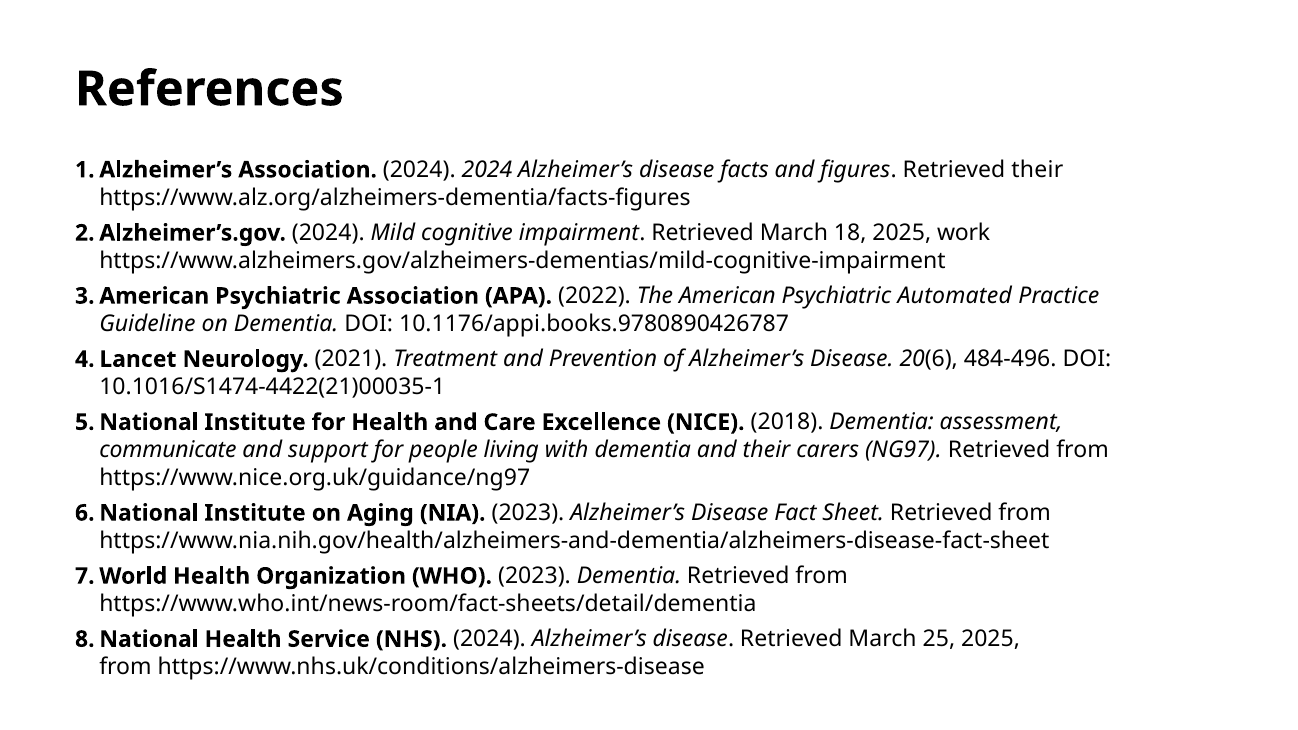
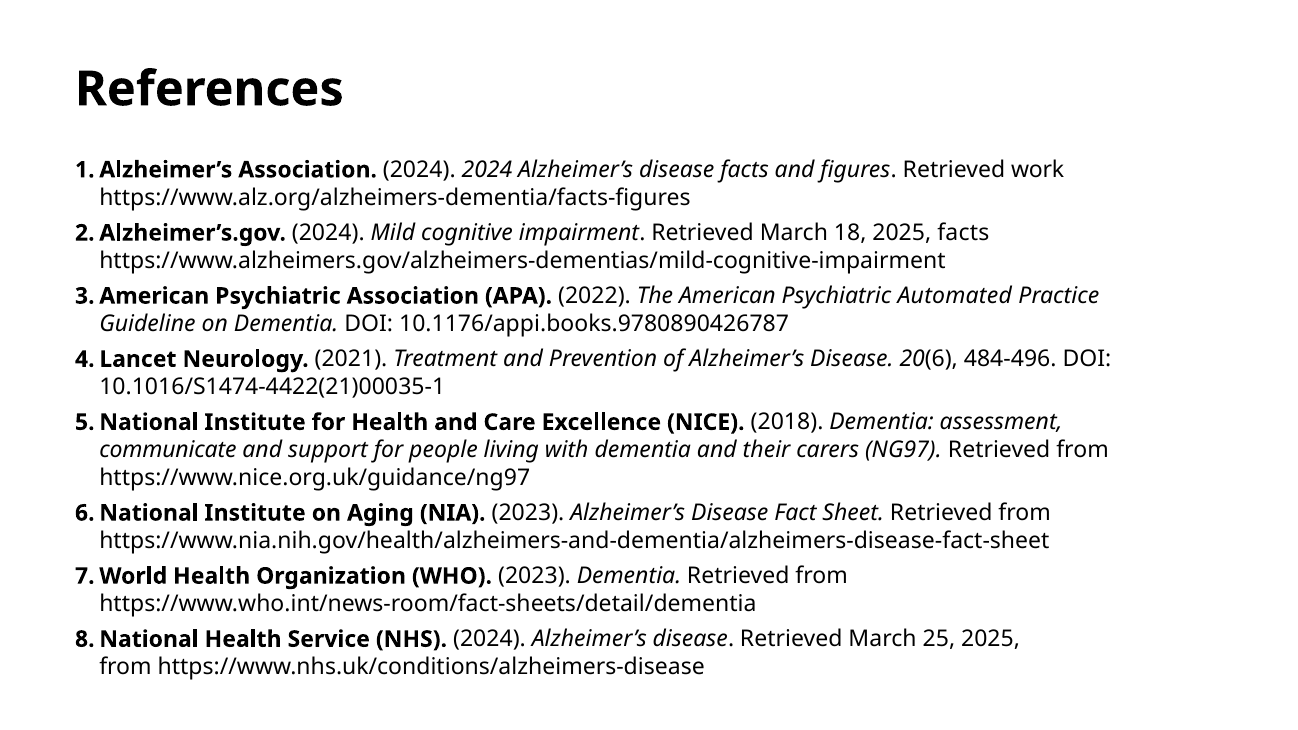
Retrieved their: their -> work (1038, 170)
2025 work: work -> facts (963, 233)
